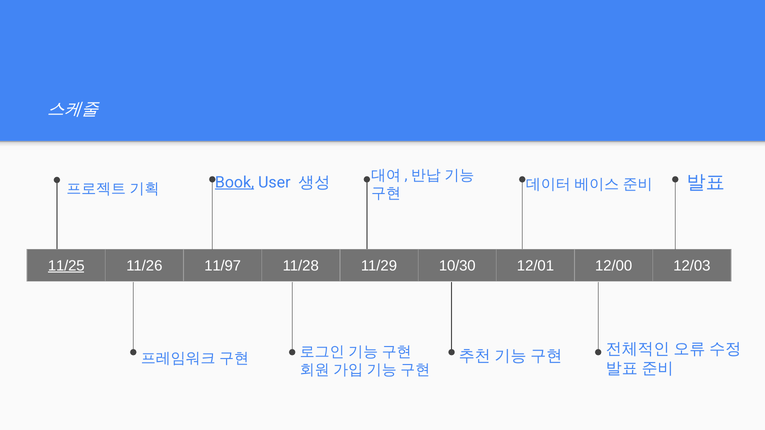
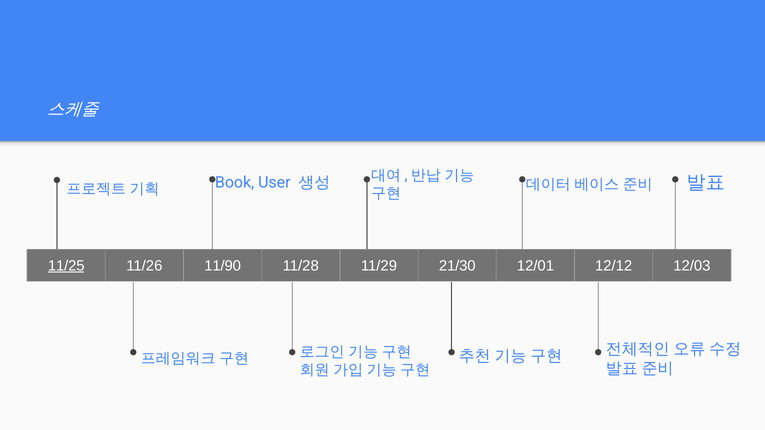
Book underline: present -> none (235, 182)
11/97: 11/97 -> 11/90 (223, 266)
10/30: 10/30 -> 21/30 (457, 266)
12/00: 12/00 -> 12/12 (614, 266)
